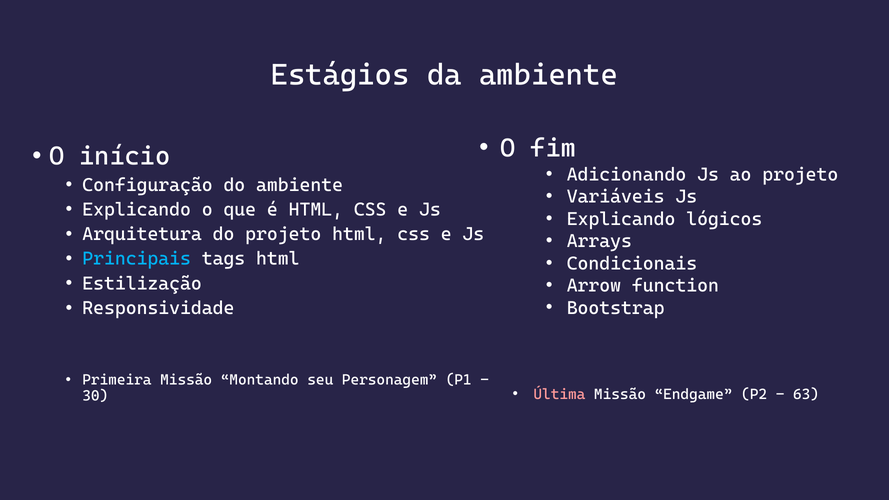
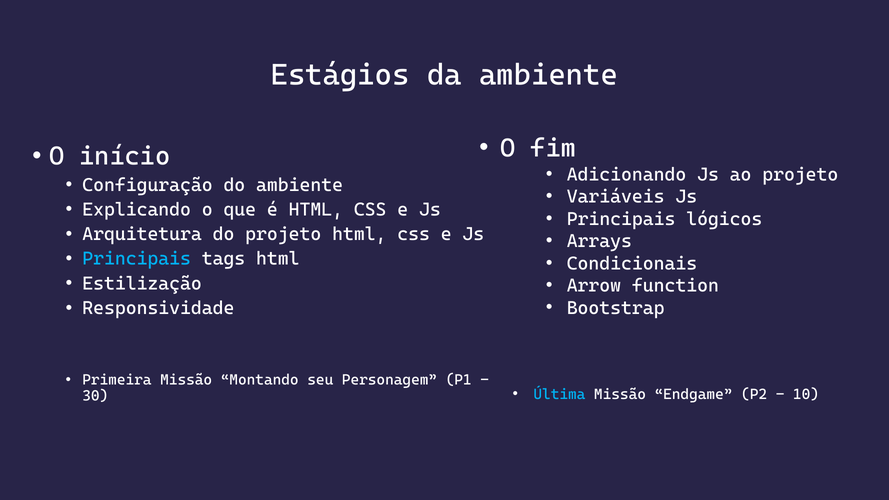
Explicando: Explicando -> Principais (621, 219)
Última colour: pink -> light blue (559, 394)
63: 63 -> 10 (806, 394)
